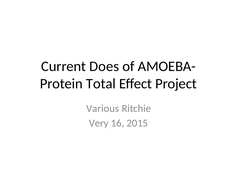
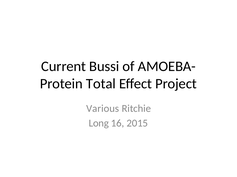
Does: Does -> Bussi (104, 67)
Very: Very -> Long (99, 124)
